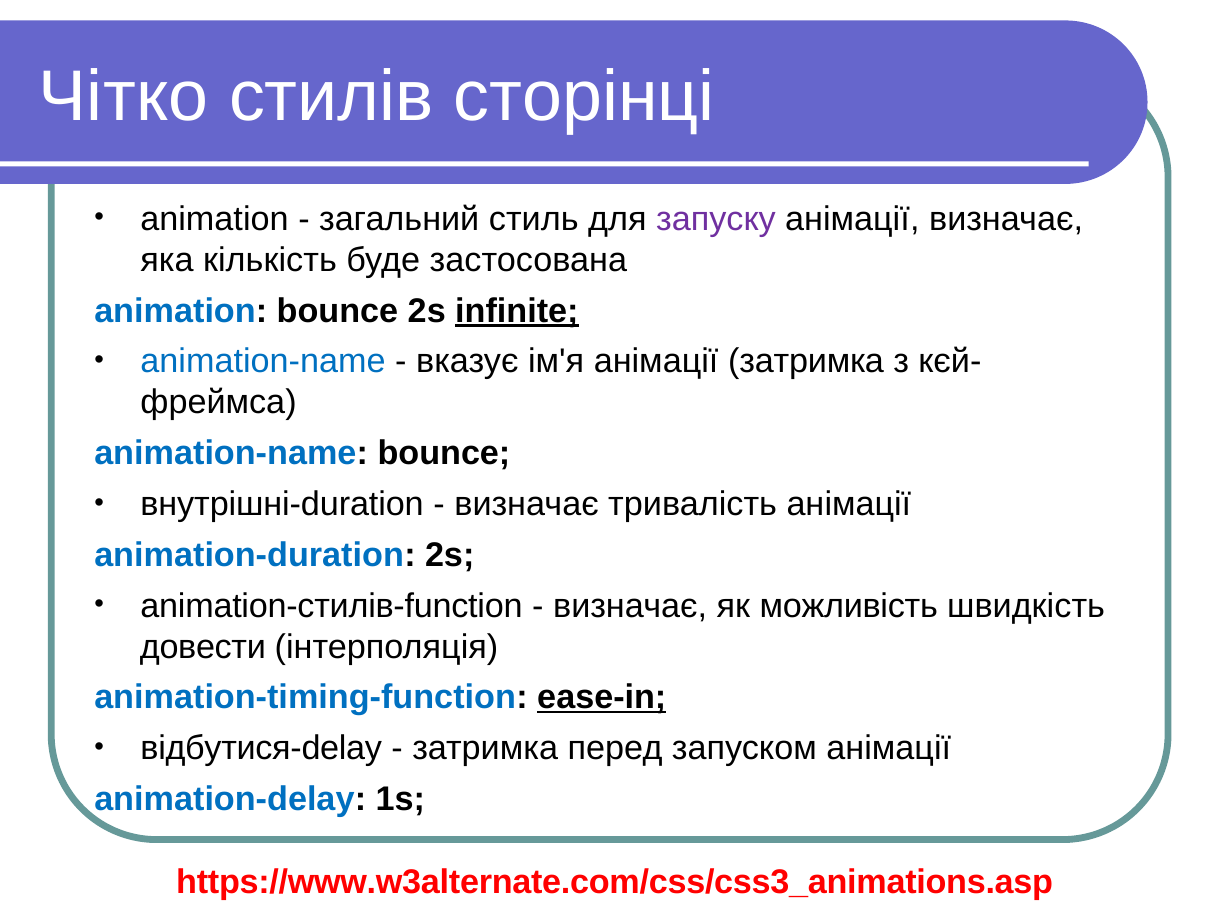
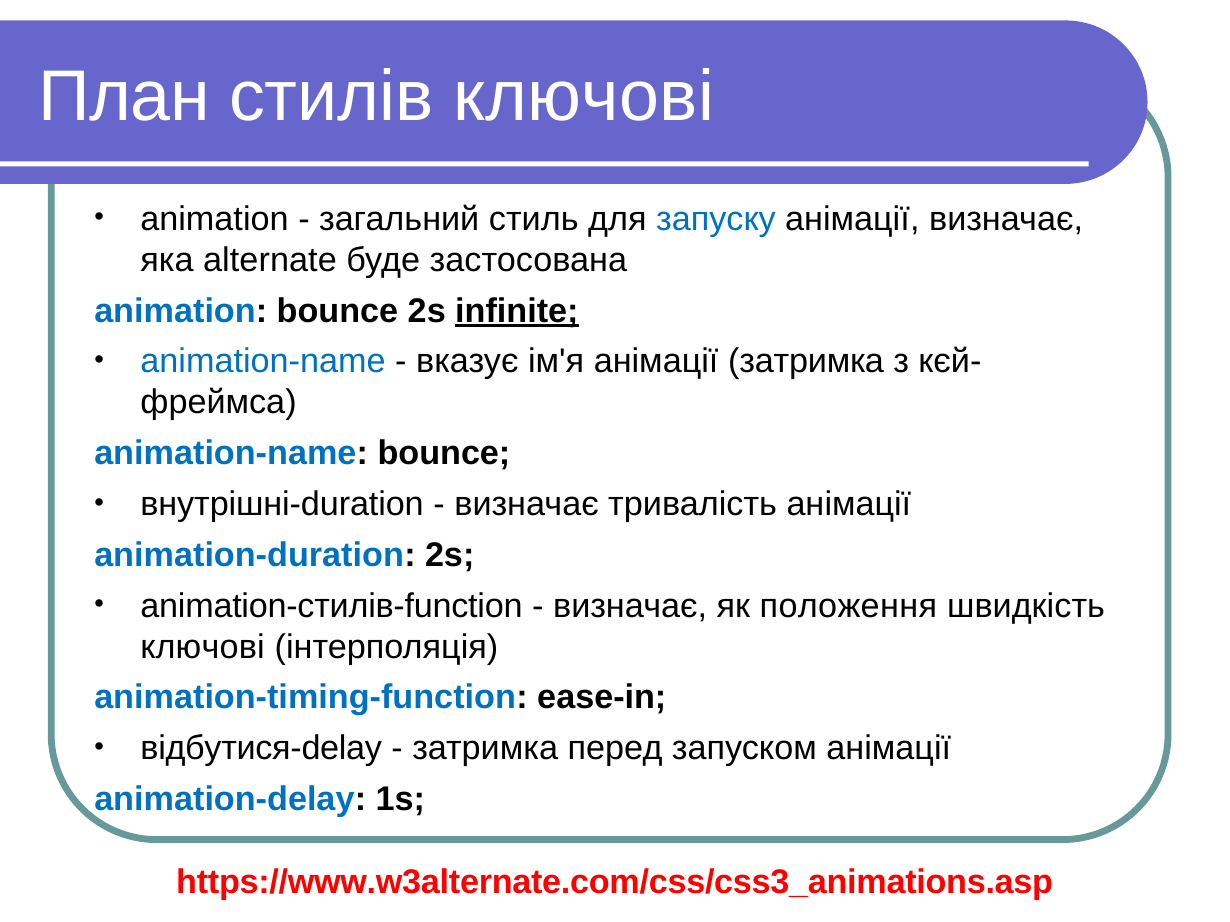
Чітко: Чітко -> План (124, 97)
стилів сторінці: сторінці -> ключові (584, 97)
запуску colour: purple -> blue (716, 219)
кількість: кількість -> alternate (270, 260)
можливість: можливість -> положення (848, 606)
довести: довести -> ключові (203, 647)
ease-in underline: present -> none (602, 698)
